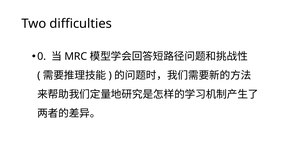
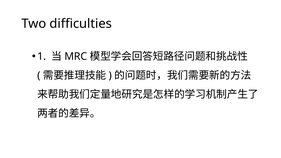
0: 0 -> 1 (42, 57)
